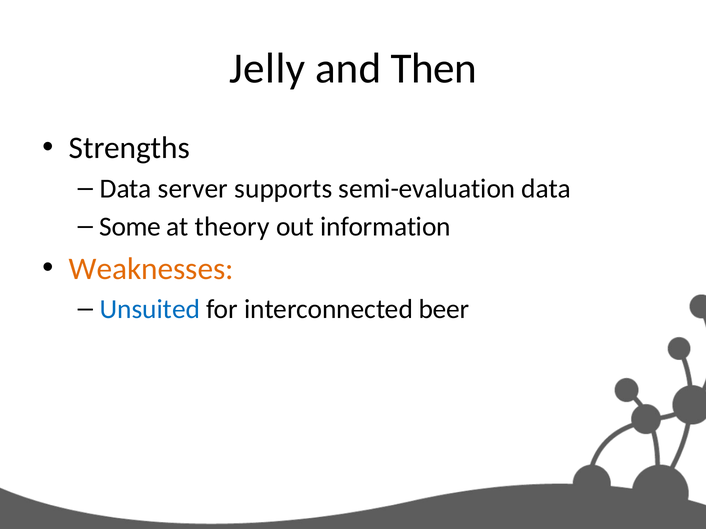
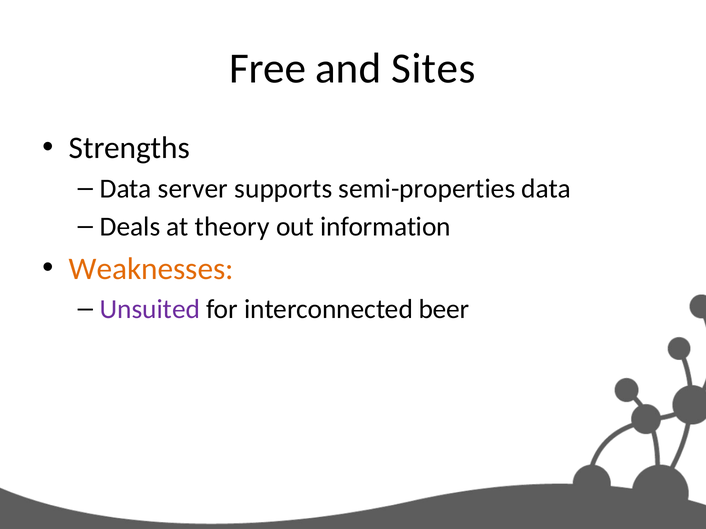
Jelly: Jelly -> Free (268, 68)
Then: Then -> Sites (433, 68)
semi-evaluation: semi-evaluation -> semi-properties (427, 189)
Some: Some -> Deals (130, 227)
Unsuited colour: blue -> purple (150, 310)
